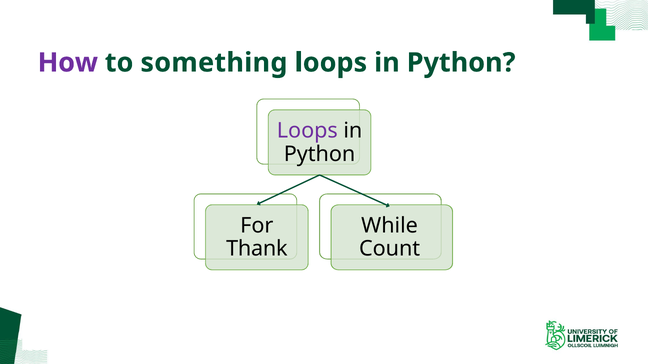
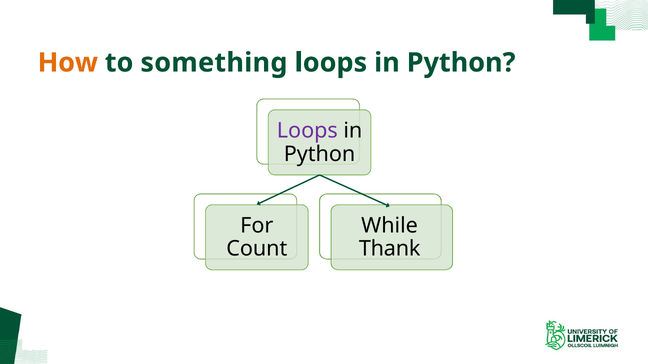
How colour: purple -> orange (68, 63)
Thank: Thank -> Count (257, 249)
Count: Count -> Thank (390, 249)
